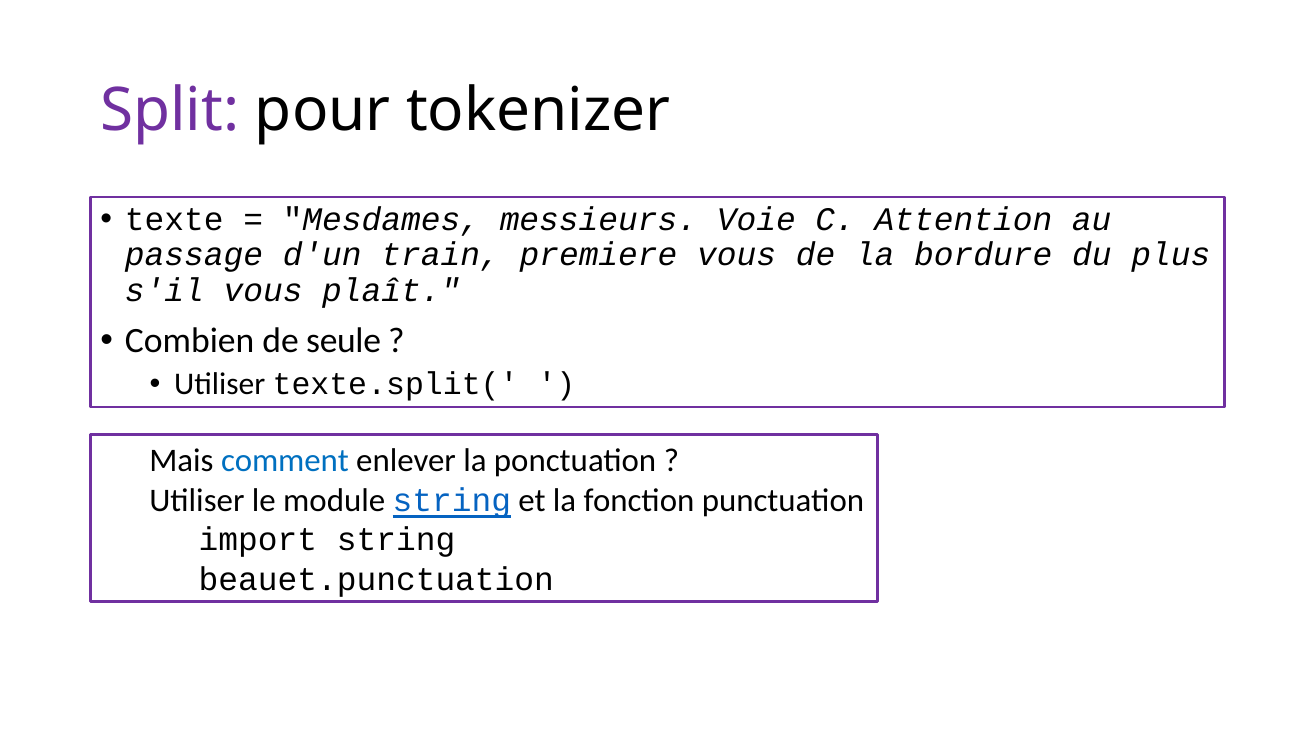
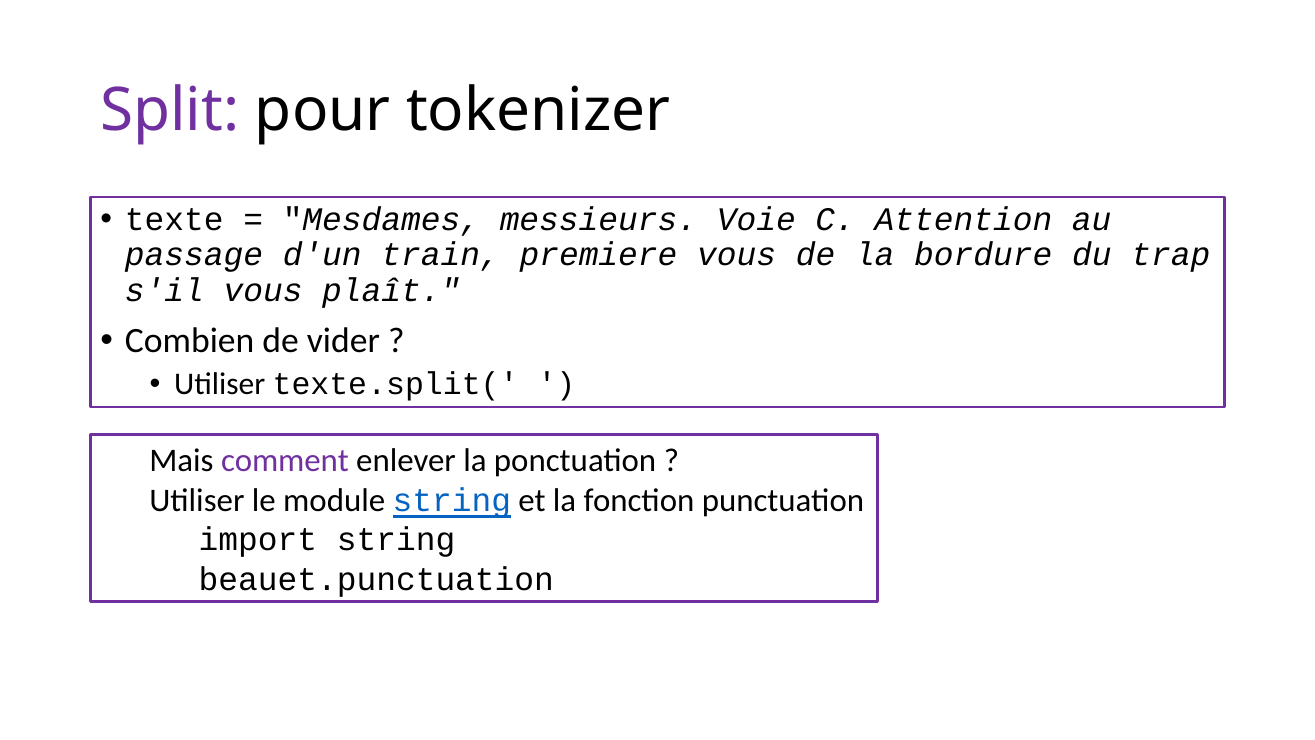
plus: plus -> trap (1171, 255)
seule: seule -> vider (343, 341)
comment colour: blue -> purple (285, 461)
